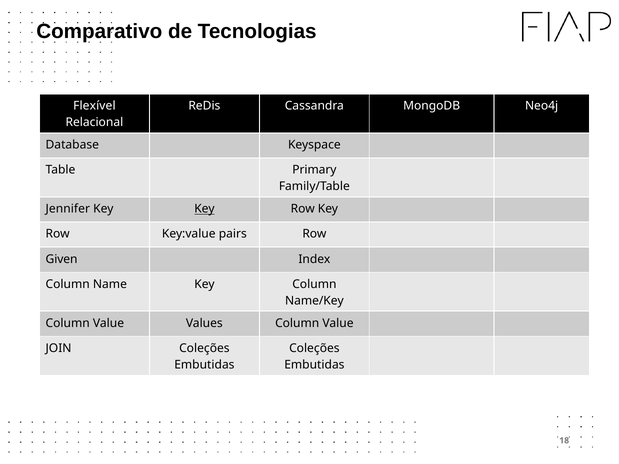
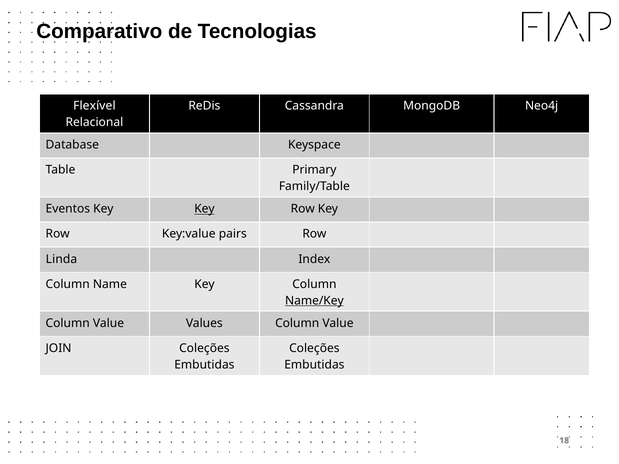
Jennifer: Jennifer -> Eventos (68, 209)
Given: Given -> Linda (61, 259)
Name/Key underline: none -> present (314, 301)
